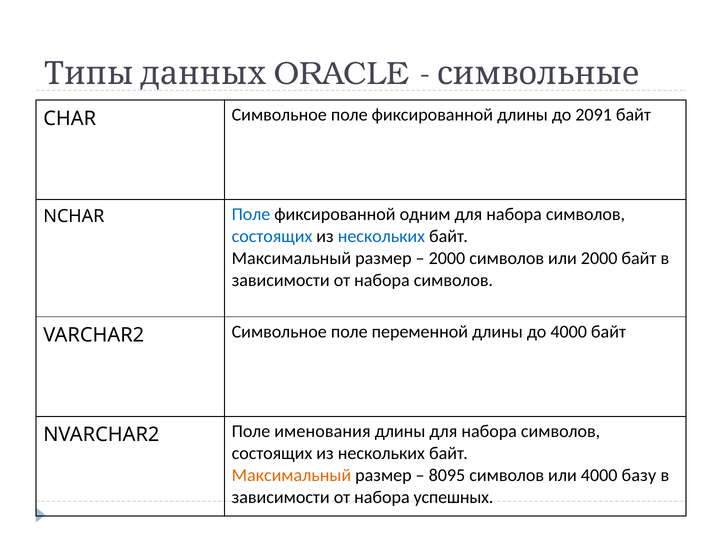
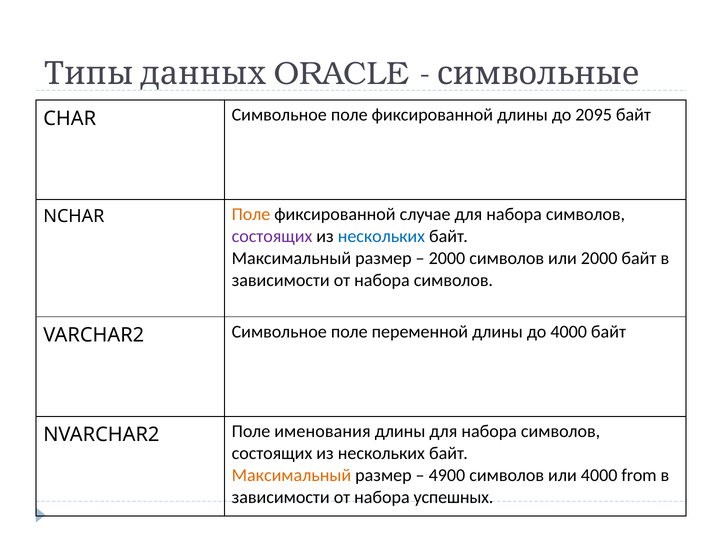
2091: 2091 -> 2095 (594, 115)
Поле colour: blue -> orange (251, 215)
одним: одним -> случае (425, 215)
состоящих colour: blue -> purple (272, 237)
8095: 8095 -> 4900 (447, 476)
базу: базу -> from (639, 476)
